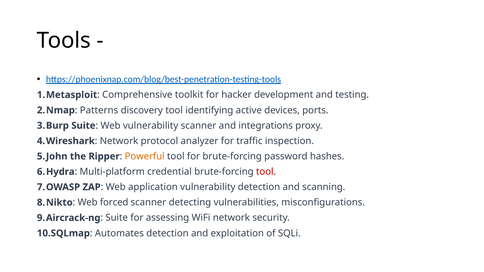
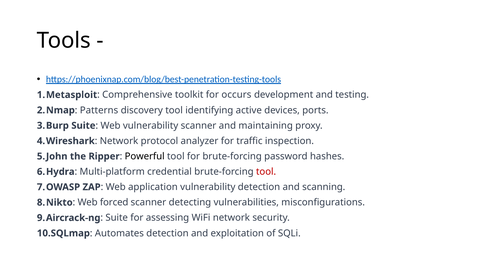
hacker: hacker -> occurs (236, 95)
integrations: integrations -> maintaining (266, 126)
Powerful colour: orange -> black (145, 156)
